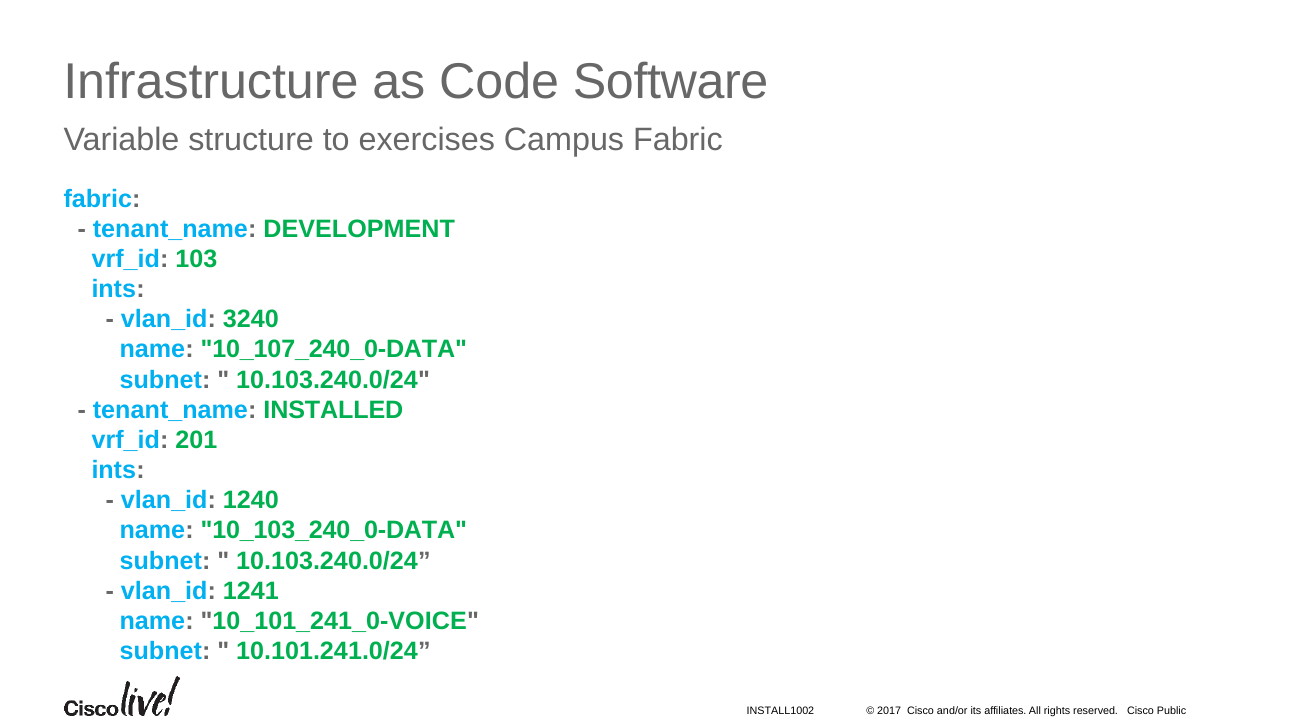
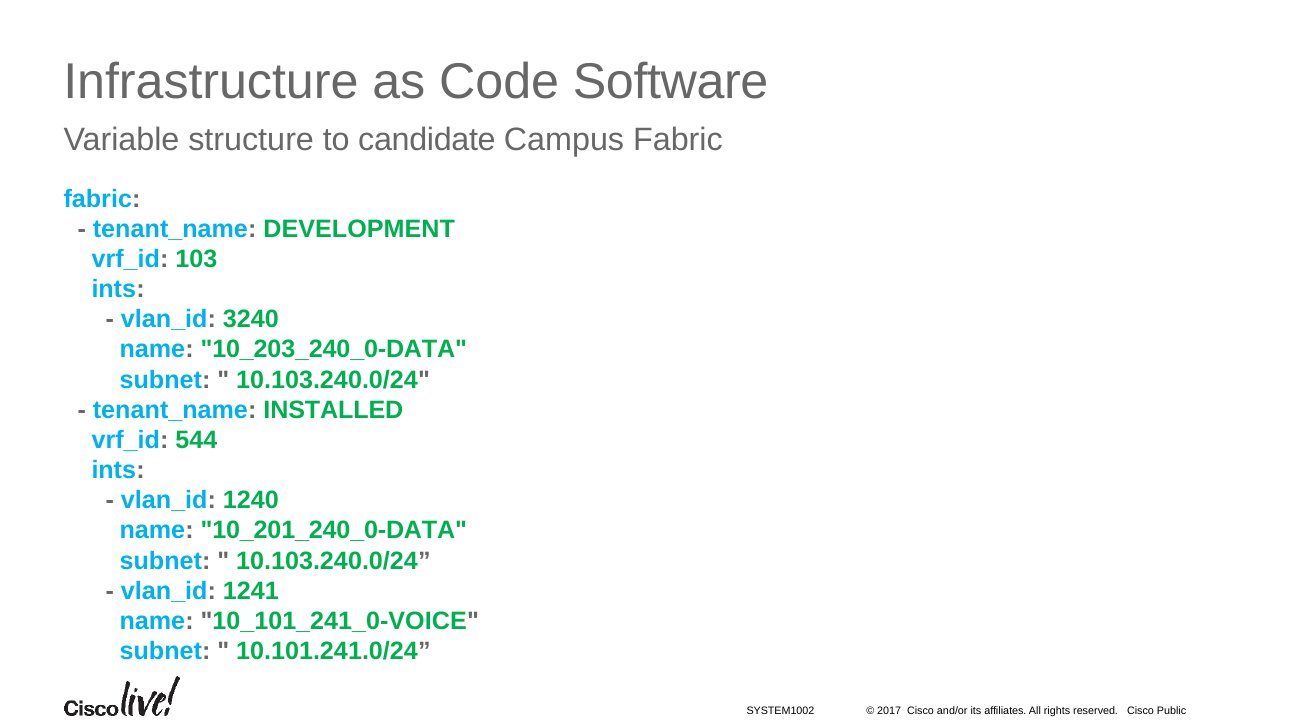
exercises: exercises -> candidate (427, 139)
10_107_240_0-DATA: 10_107_240_0-DATA -> 10_203_240_0-DATA (334, 350)
201: 201 -> 544 (196, 440)
10_103_240_0-DATA: 10_103_240_0-DATA -> 10_201_240_0-DATA (334, 530)
INSTALL1002: INSTALL1002 -> SYSTEM1002 (780, 711)
